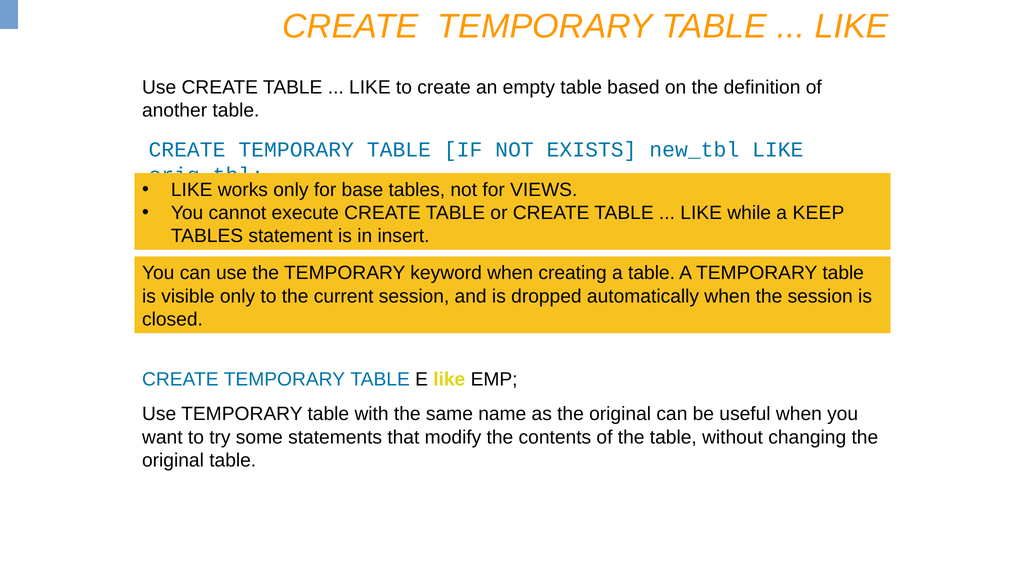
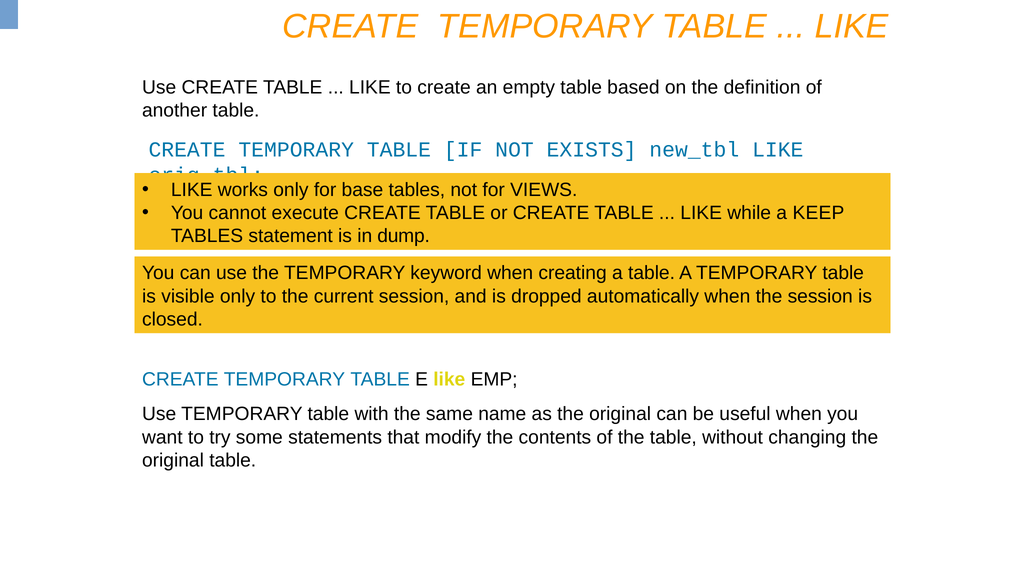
insert: insert -> dump (404, 236)
